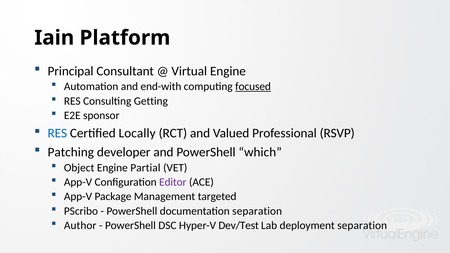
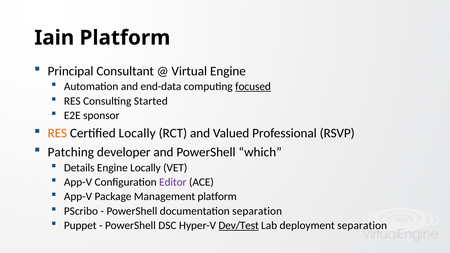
end-with: end-with -> end-data (161, 87)
Getting: Getting -> Started (151, 101)
RES colour: blue -> orange (57, 133)
Object: Object -> Details (79, 168)
Engine Partial: Partial -> Locally (145, 168)
Management targeted: targeted -> platform (217, 197)
Author: Author -> Puppet (80, 226)
Dev/Test underline: none -> present (239, 226)
